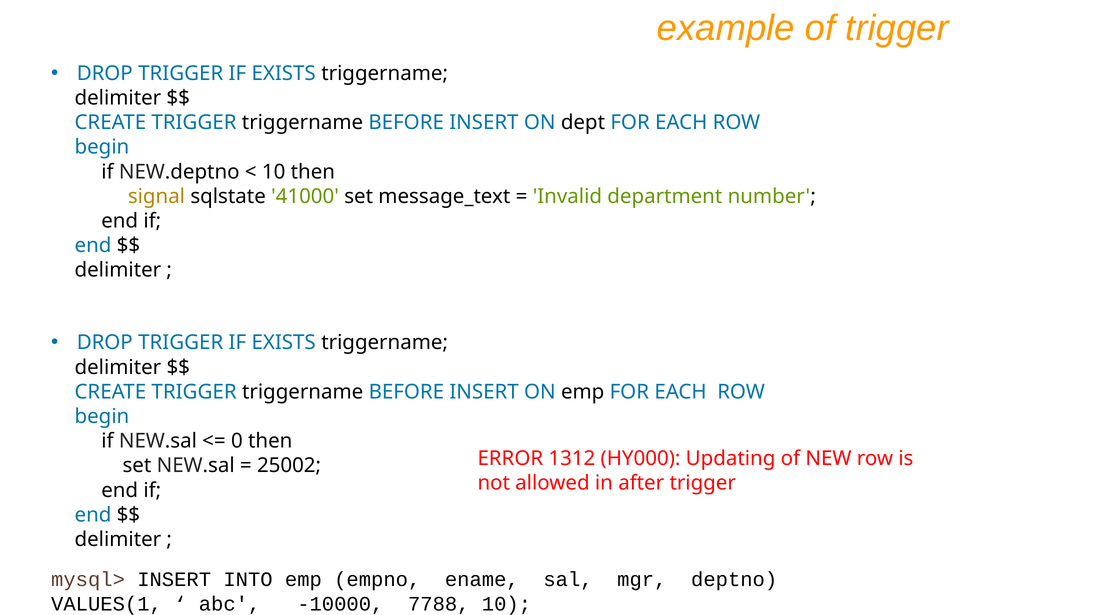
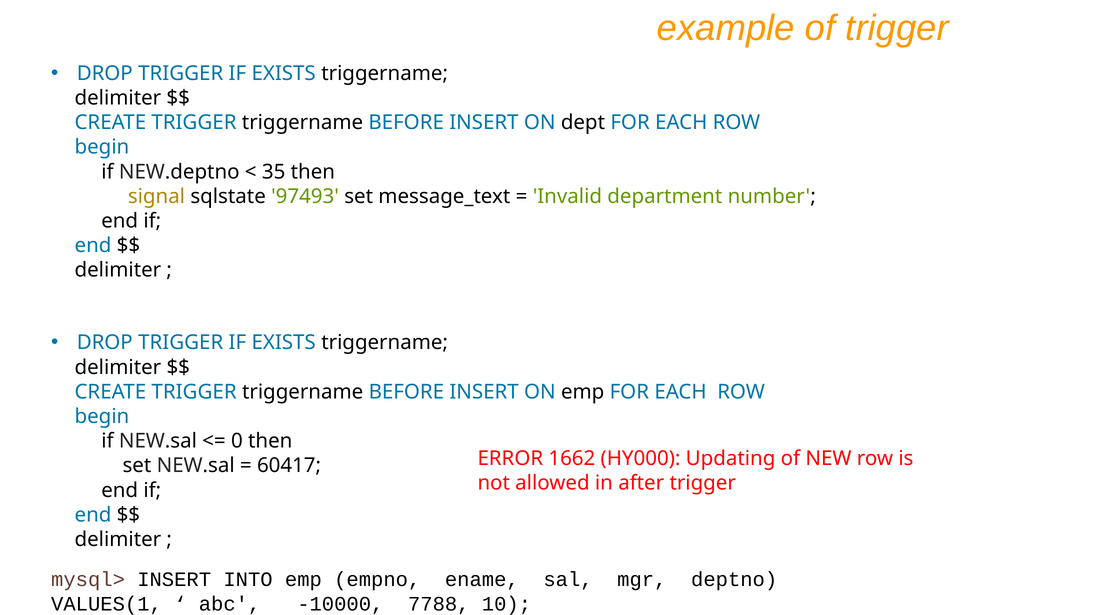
10: 10 -> 35 (274, 172)
41000: 41000 -> 97493 (305, 197)
1312: 1312 -> 1662 (572, 459)
25002: 25002 -> 60417 (289, 466)
